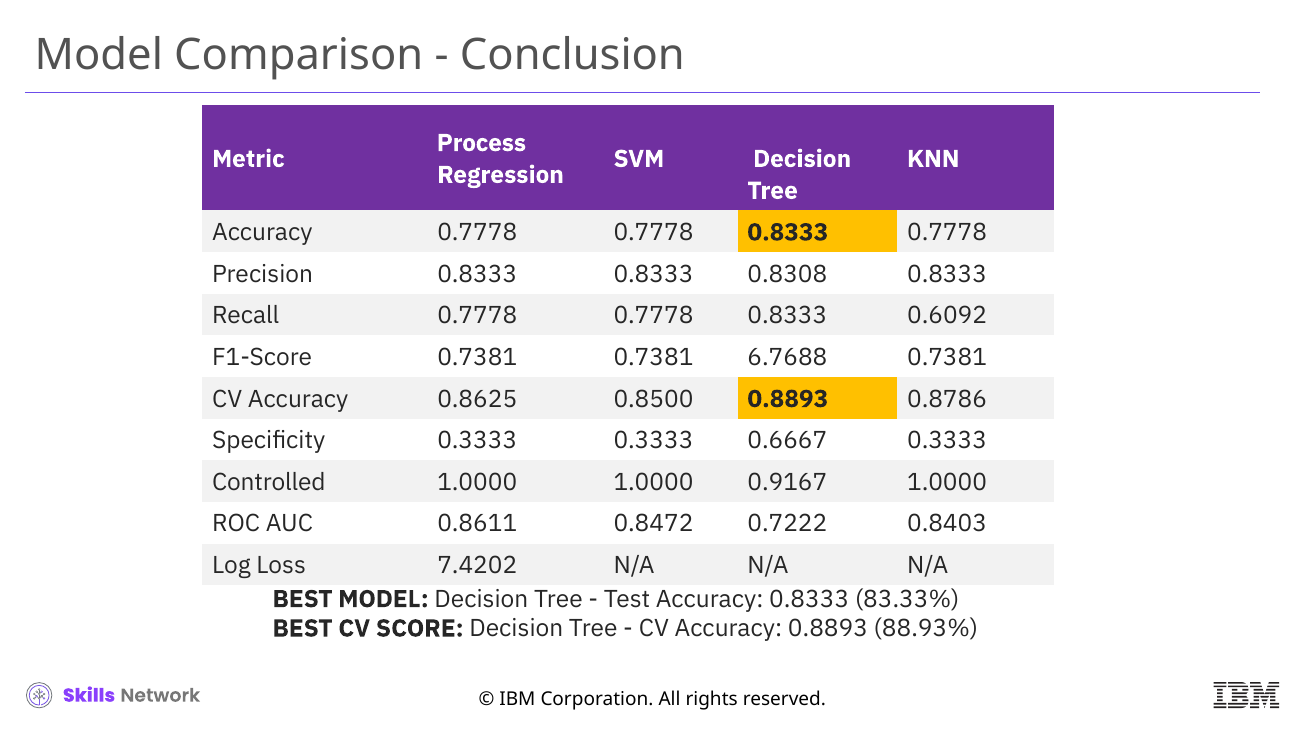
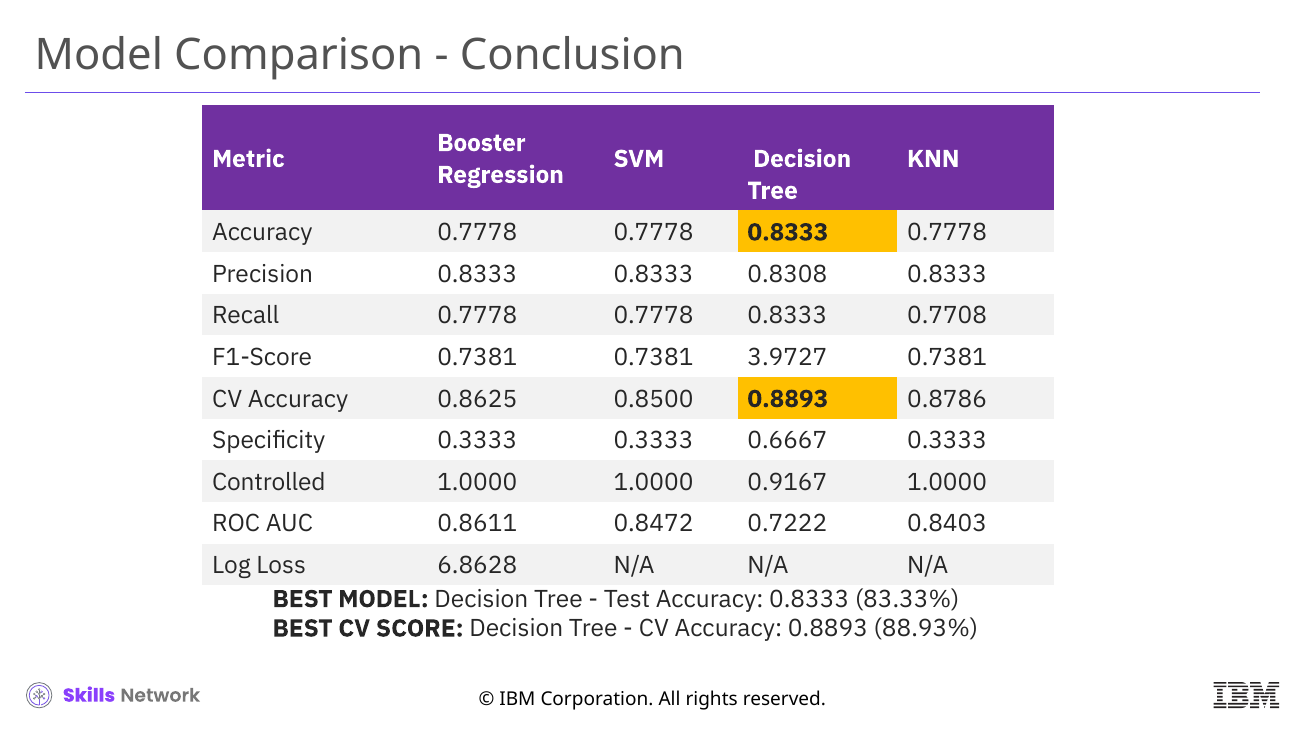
Process: Process -> Booster (481, 143)
0.6092: 0.6092 -> 0.7708 (947, 316)
6.7688: 6.7688 -> 3.9727 (787, 357)
7.4202: 7.4202 -> 6.8628 (477, 566)
